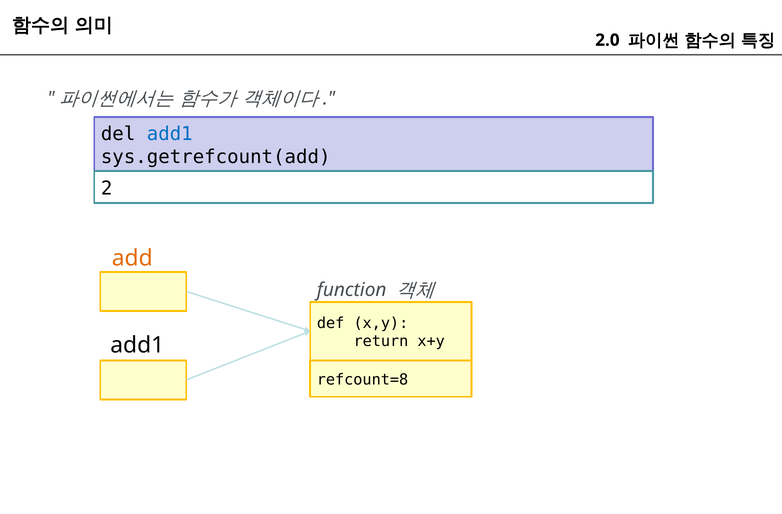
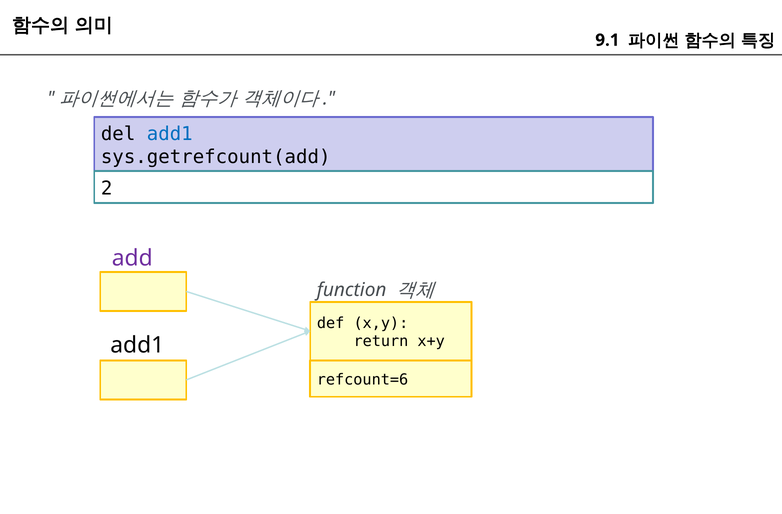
2.0: 2.0 -> 9.1 (607, 40)
add colour: orange -> purple (132, 258)
refcount=8: refcount=8 -> refcount=6 (363, 379)
